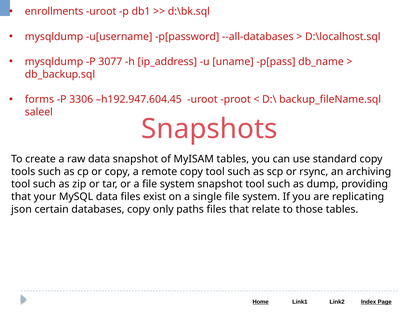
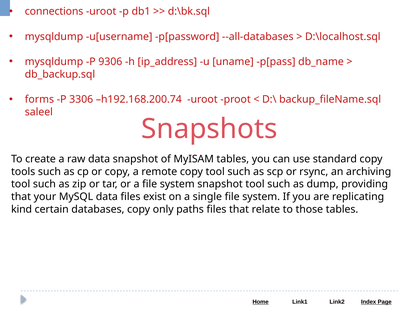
enrollments: enrollments -> connections (54, 12)
3077: 3077 -> 9306 (110, 62)
h192.947.604.45: h192.947.604.45 -> h192.168.200.74 (139, 100)
json: json -> kind (22, 209)
